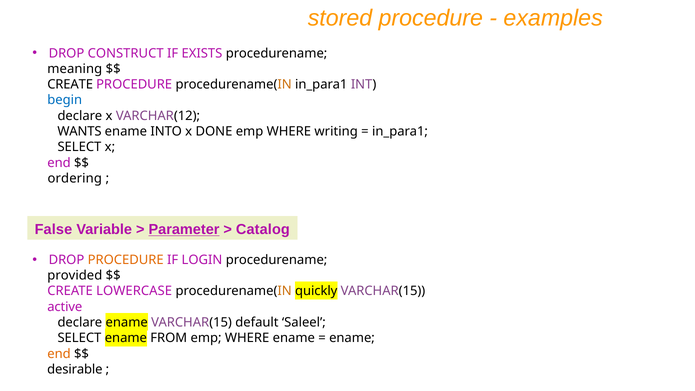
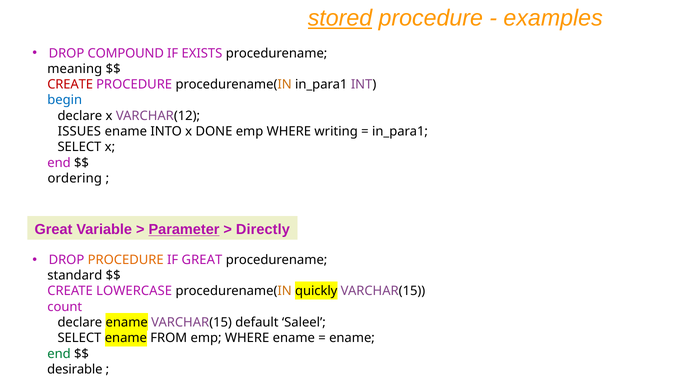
stored underline: none -> present (340, 18)
CONSTRUCT: CONSTRUCT -> COMPOUND (126, 53)
CREATE colour: black -> red (70, 85)
WANTS: WANTS -> ISSUES (79, 131)
False: False -> Great (54, 229)
Catalog: Catalog -> Directly (263, 229)
IF LOGIN: LOGIN -> GREAT (202, 260)
provided: provided -> standard (75, 276)
active: active -> count (65, 307)
end colour: orange -> green (59, 354)
